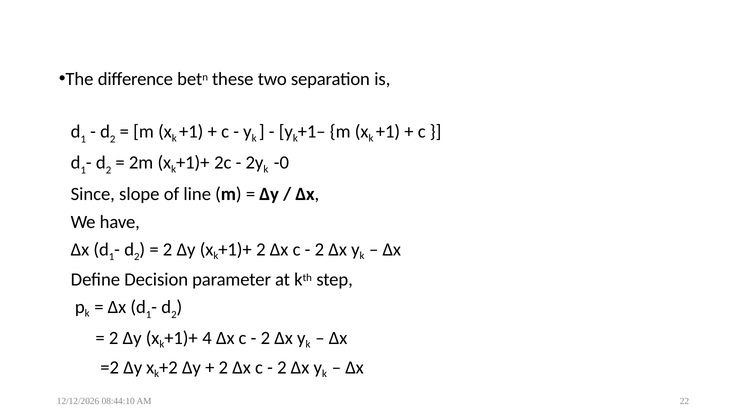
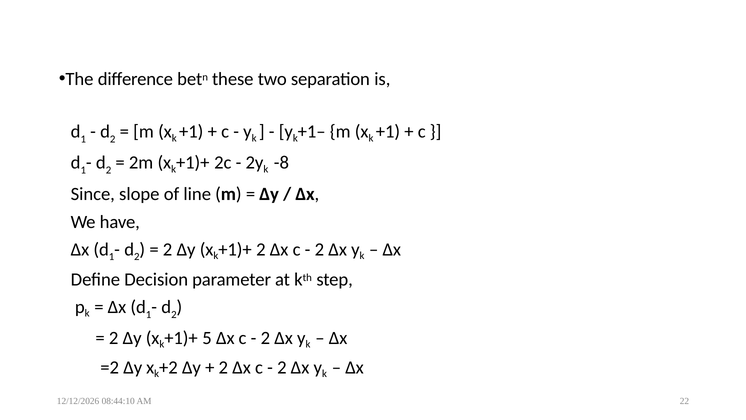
-0: -0 -> -8 (281, 163)
4: 4 -> 5 (207, 338)
